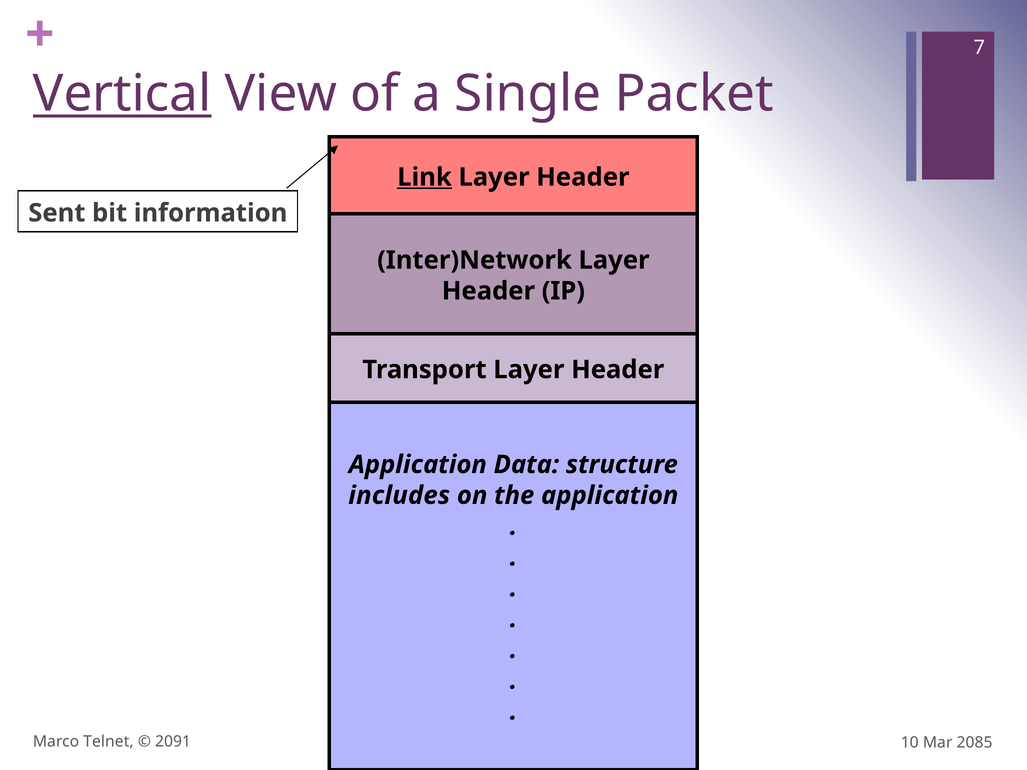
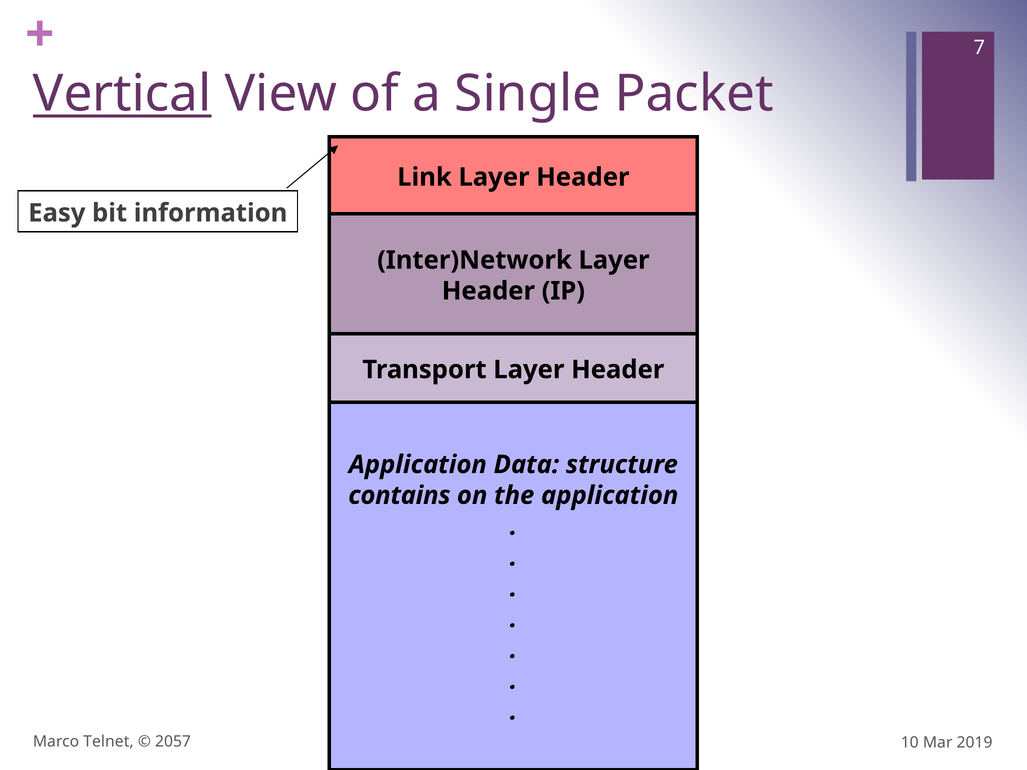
Link underline: present -> none (425, 177)
Sent: Sent -> Easy (57, 213)
includes: includes -> contains (399, 496)
2091: 2091 -> 2057 (173, 742)
2085: 2085 -> 2019 (975, 743)
